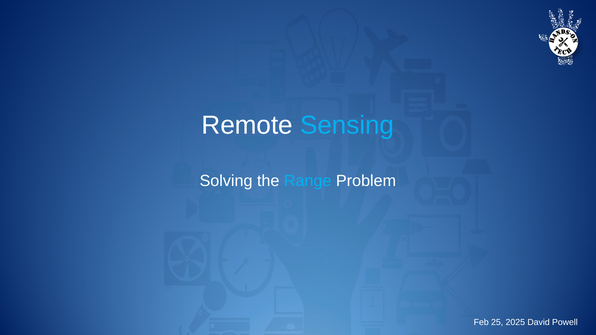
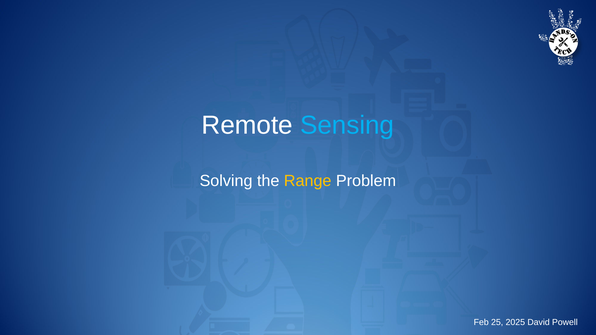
Range colour: light blue -> yellow (308, 181)
